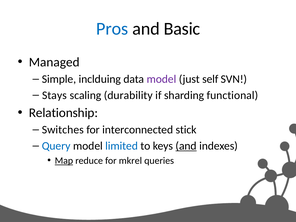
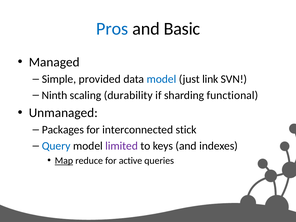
inclduing: inclduing -> provided (100, 79)
model colour: purple -> blue (161, 79)
self: self -> link (210, 79)
Stays: Stays -> Ninth (55, 95)
Relationship: Relationship -> Unmanaged (63, 113)
Switches: Switches -> Packages (63, 130)
limited colour: blue -> purple (122, 146)
and underline: present -> none (186, 146)
mkrel: mkrel -> active (130, 161)
